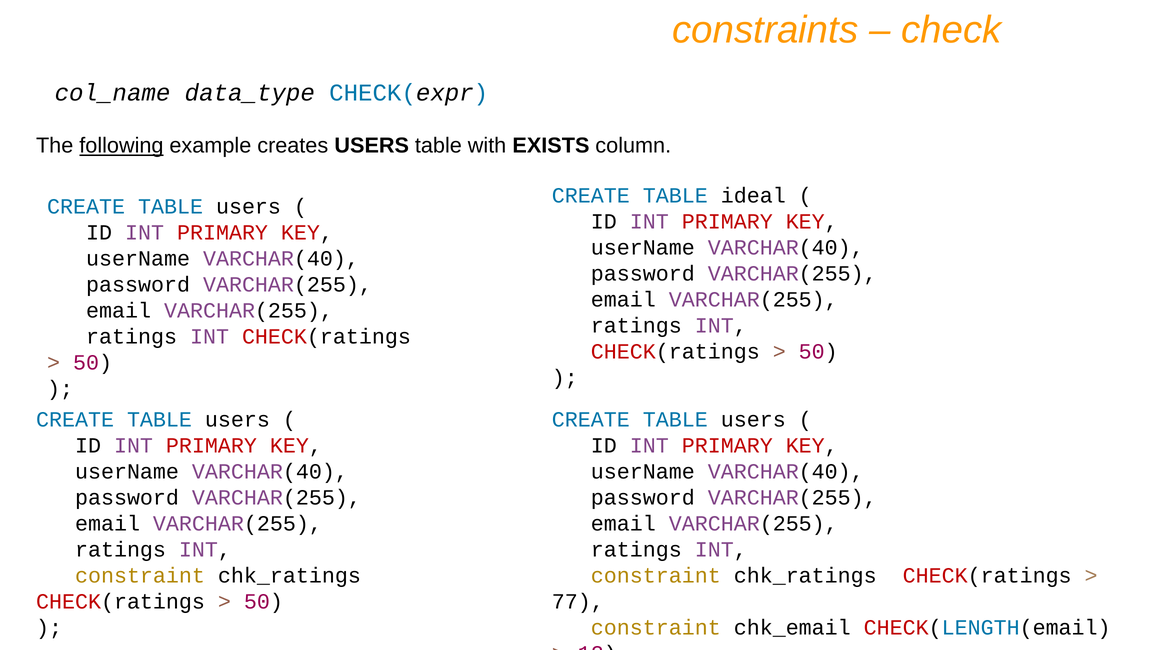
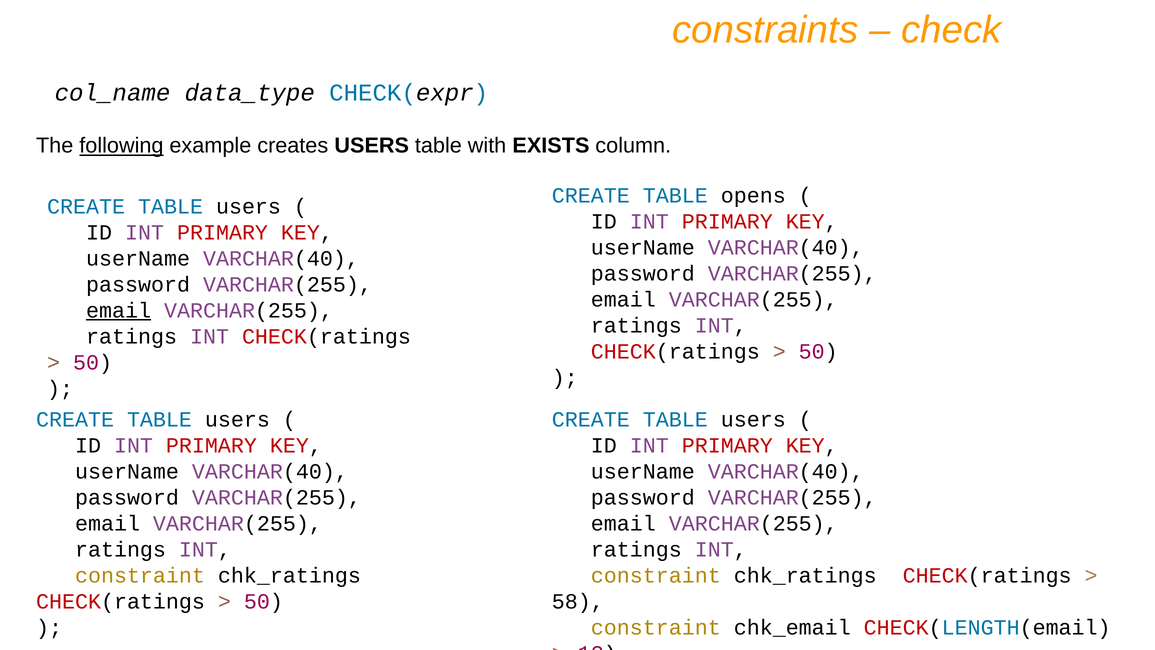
ideal: ideal -> opens (753, 196)
email underline: none -> present (119, 310)
77: 77 -> 58 (578, 601)
